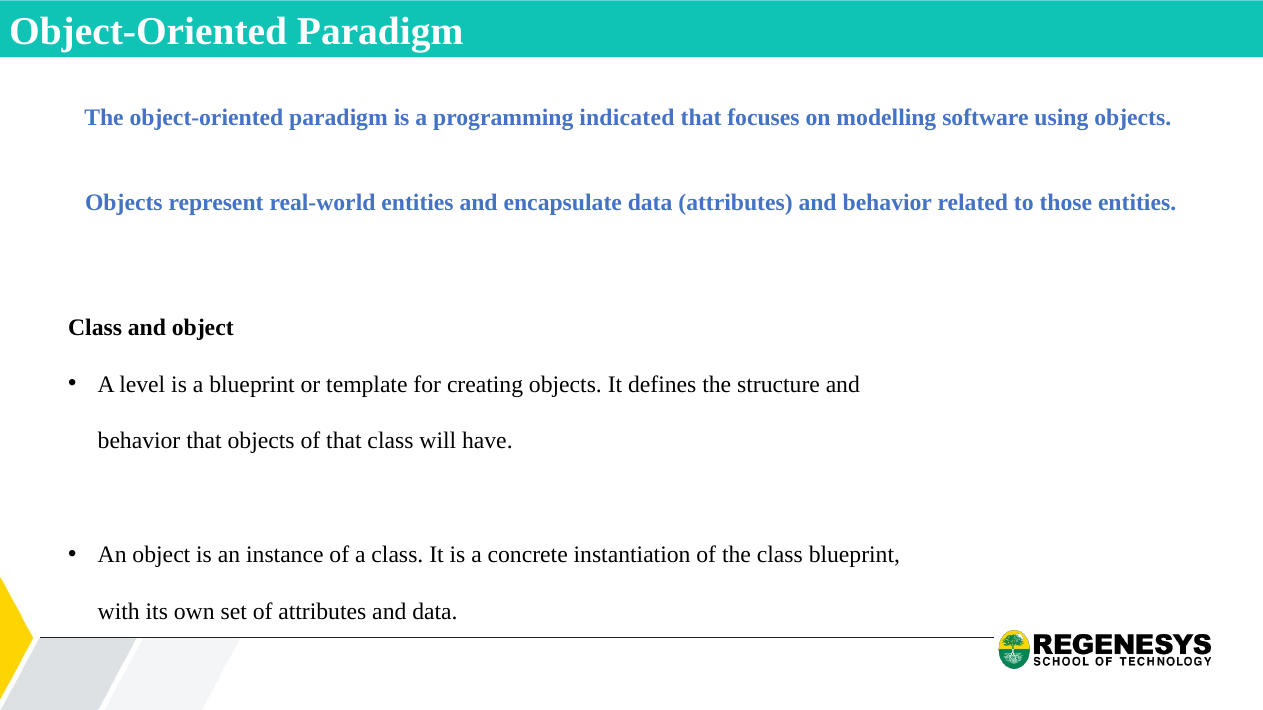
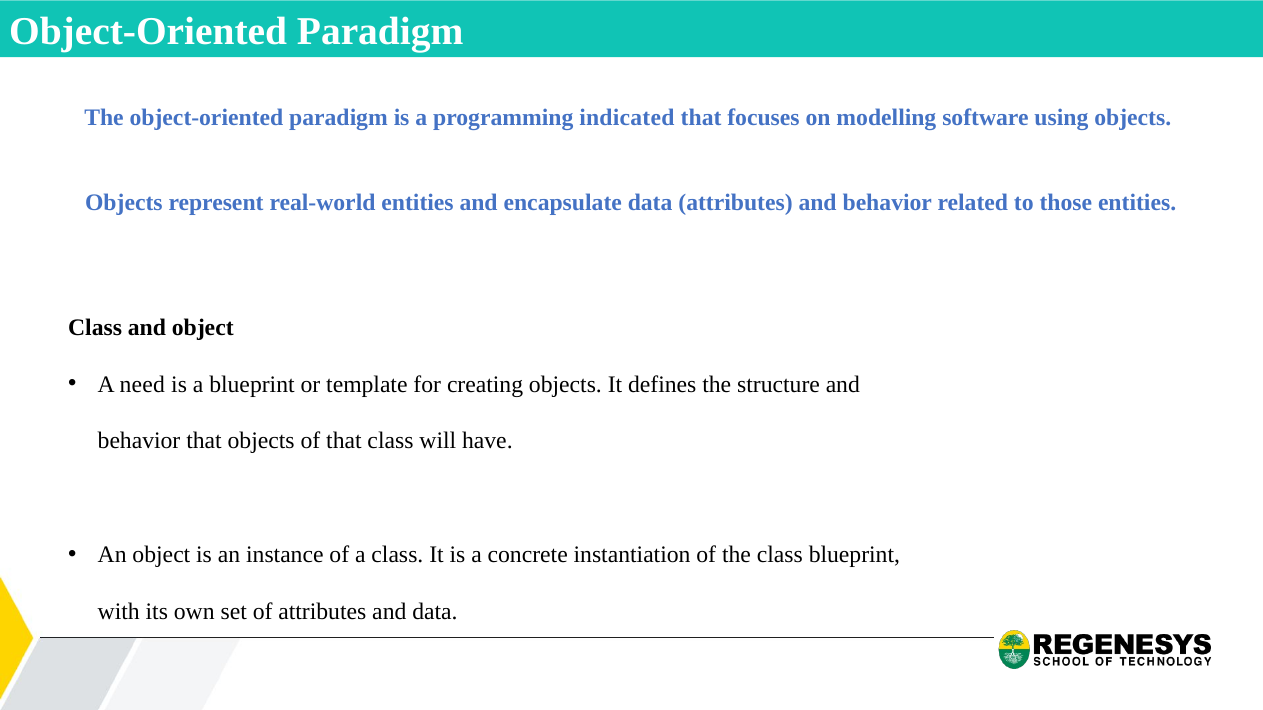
level: level -> need (142, 384)
